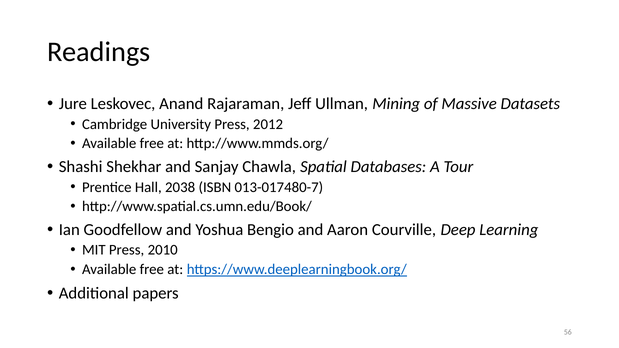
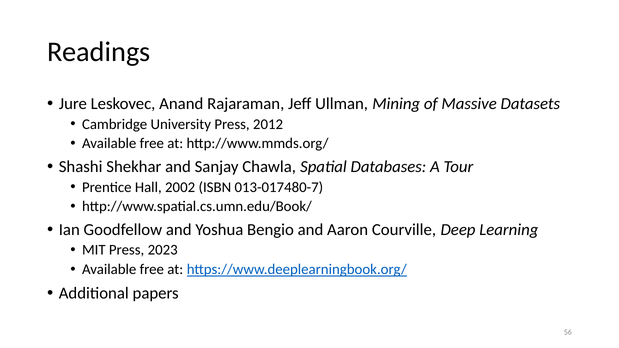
2038: 2038 -> 2002 (180, 187)
2010: 2010 -> 2023 (163, 250)
